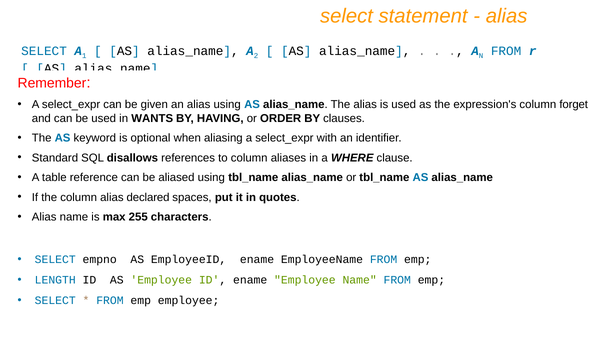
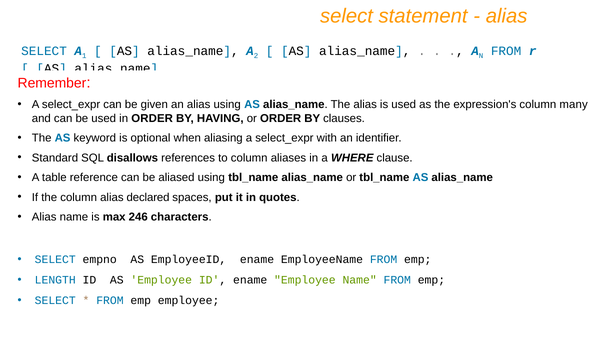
forget: forget -> many (574, 105)
in WANTS: WANTS -> ORDER (152, 118)
255: 255 -> 246 (138, 217)
